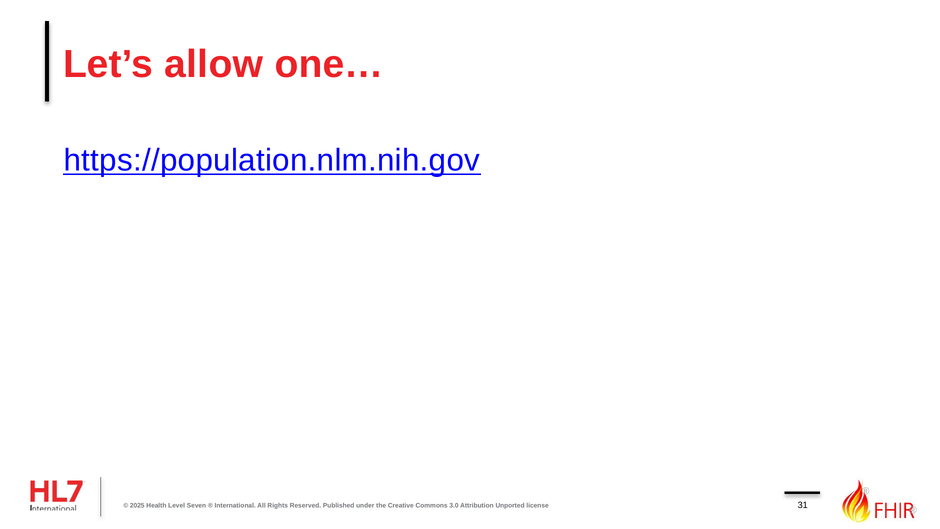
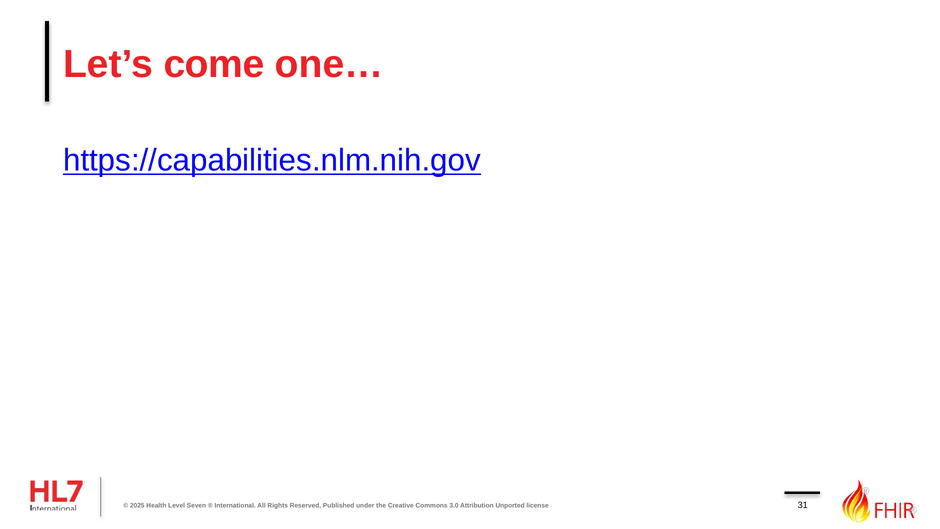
allow: allow -> come (214, 64)
https://population.nlm.nih.gov: https://population.nlm.nih.gov -> https://capabilities.nlm.nih.gov (272, 161)
